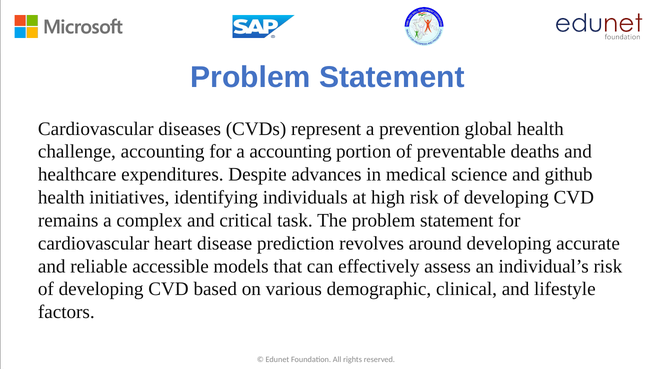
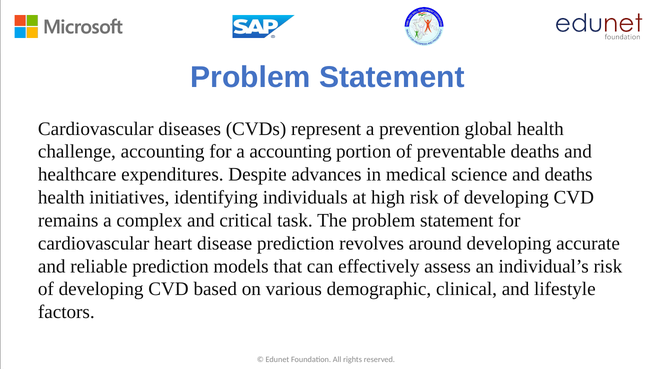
and github: github -> deaths (569, 175)
reliable accessible: accessible -> prediction (171, 267)
